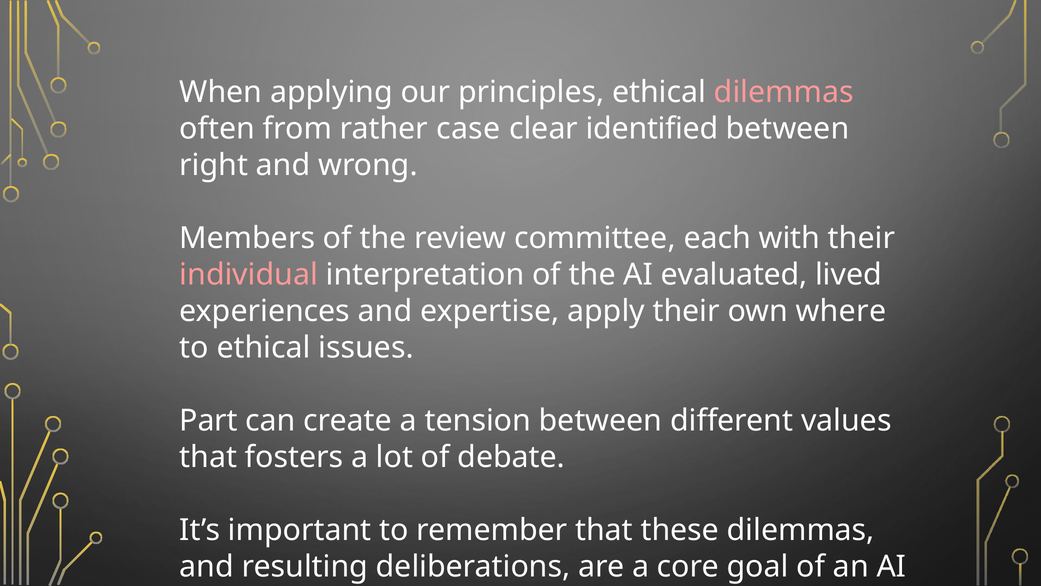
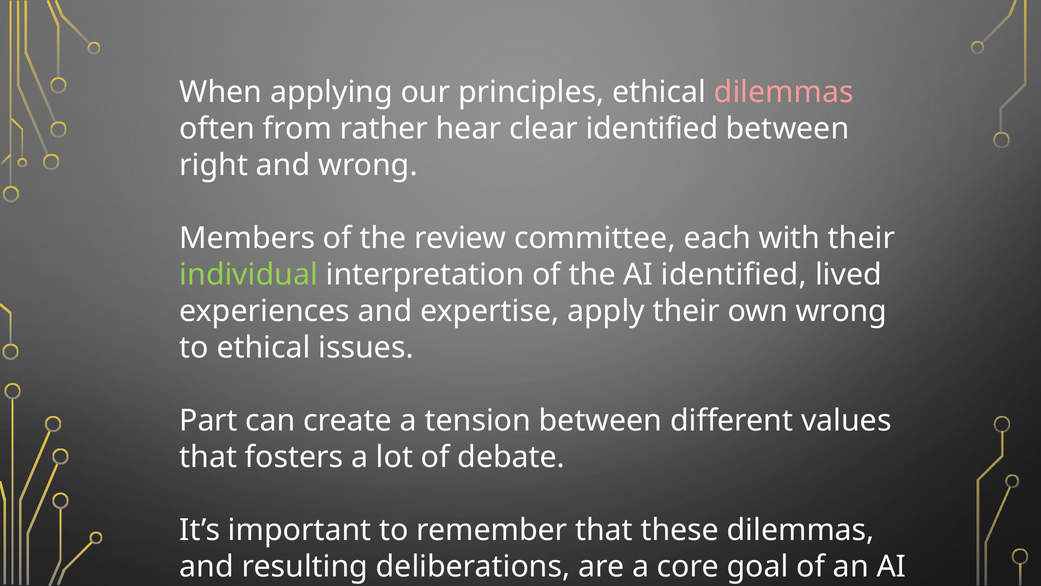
case: case -> hear (468, 129)
individual colour: pink -> light green (249, 275)
AI evaluated: evaluated -> identified (734, 275)
own where: where -> wrong (841, 311)
